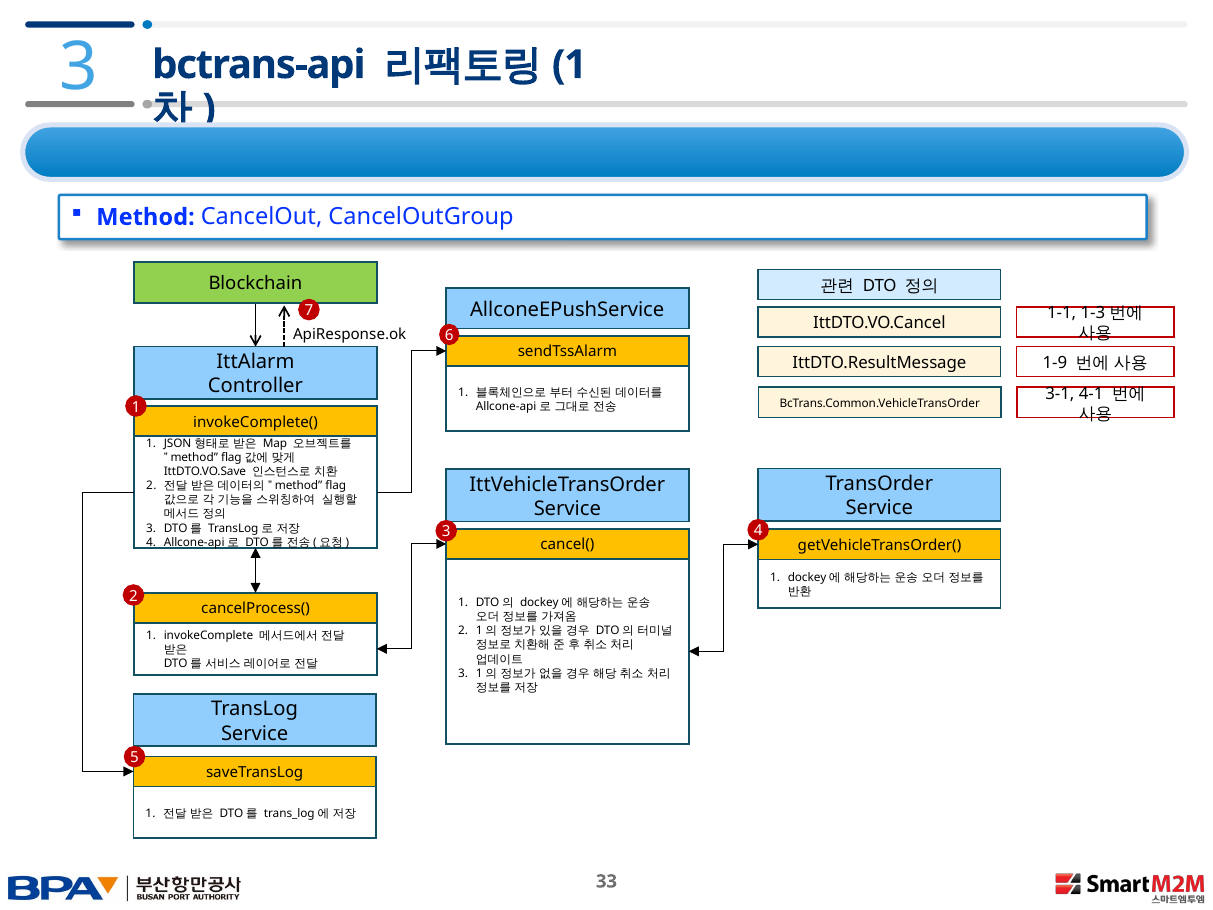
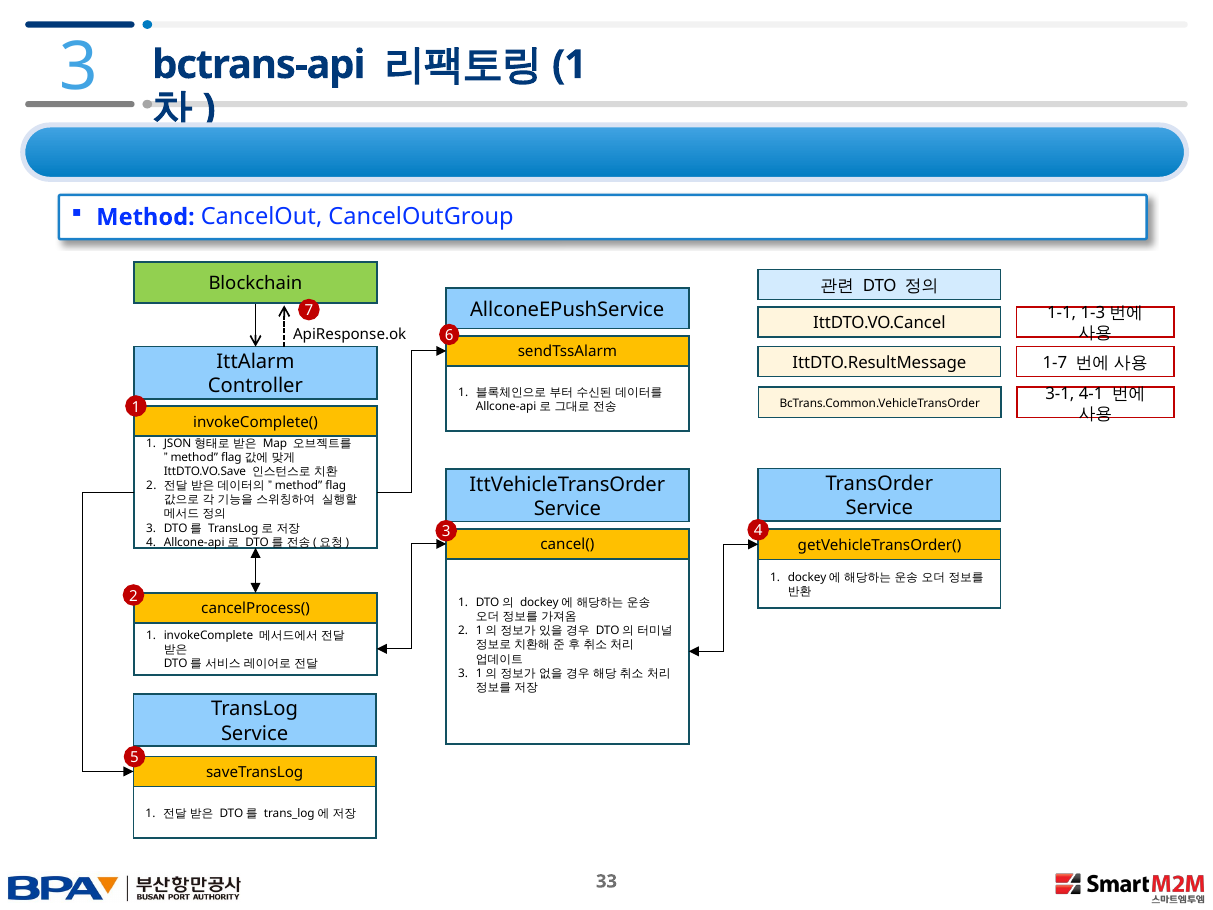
1-9: 1-9 -> 1-7 (1055, 363)
